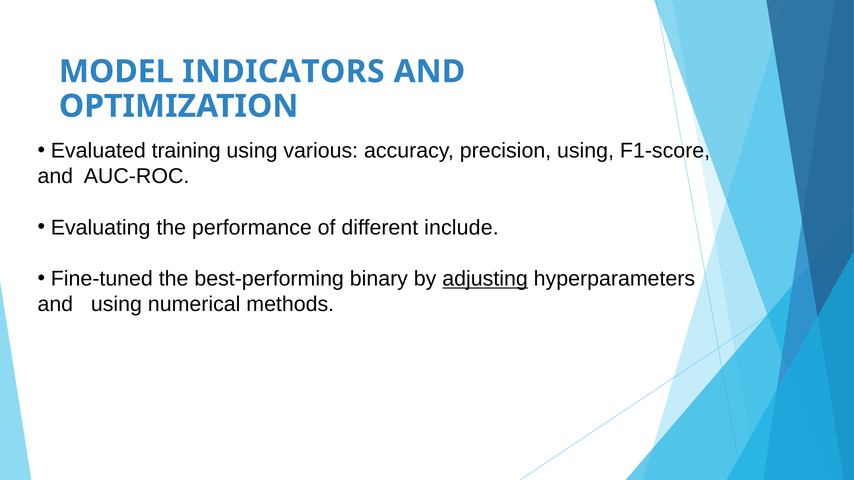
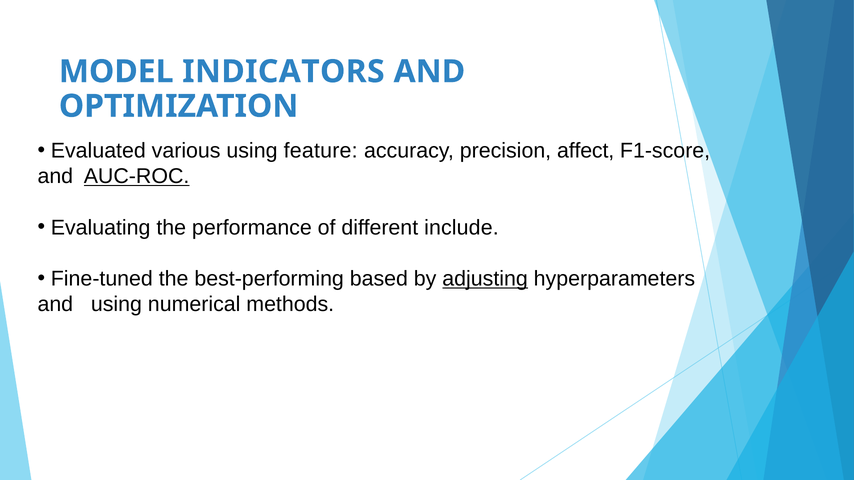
training: training -> various (186, 151)
various: various -> feature (321, 151)
precision using: using -> affect (586, 151)
AUC-ROC underline: none -> present (137, 177)
binary: binary -> based (379, 279)
